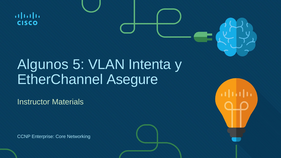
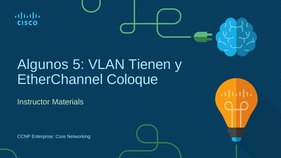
Intenta: Intenta -> Tienen (150, 64)
Asegure: Asegure -> Coloque (132, 80)
